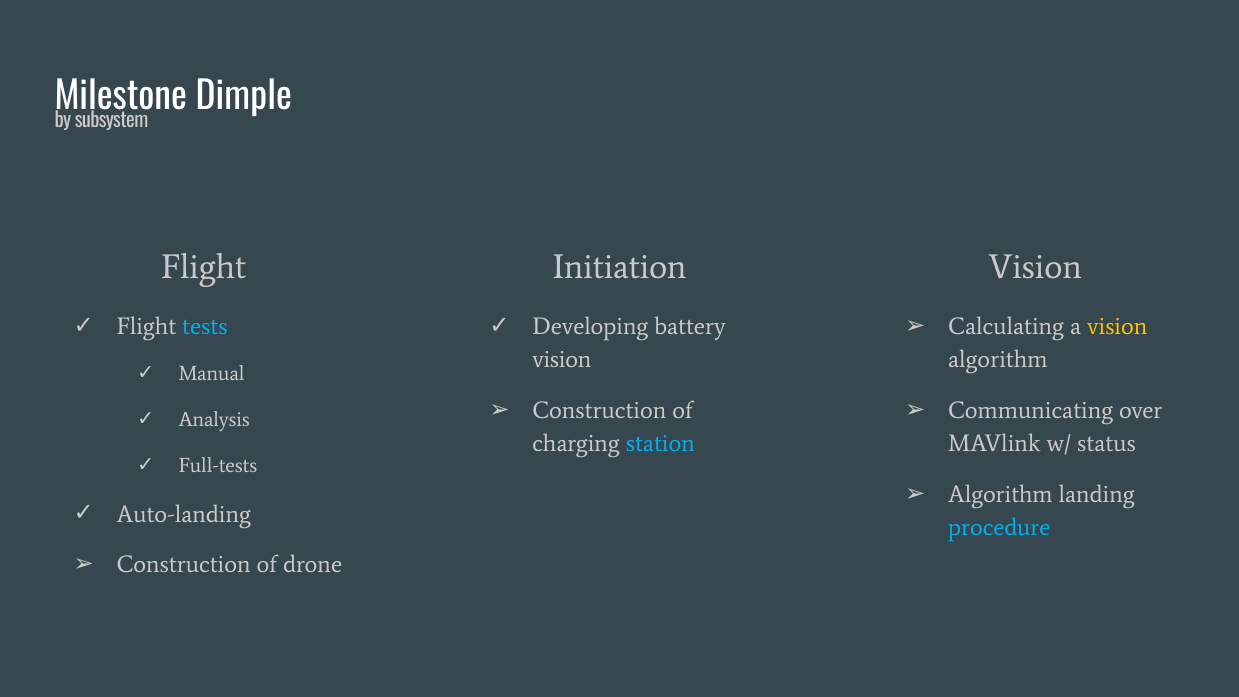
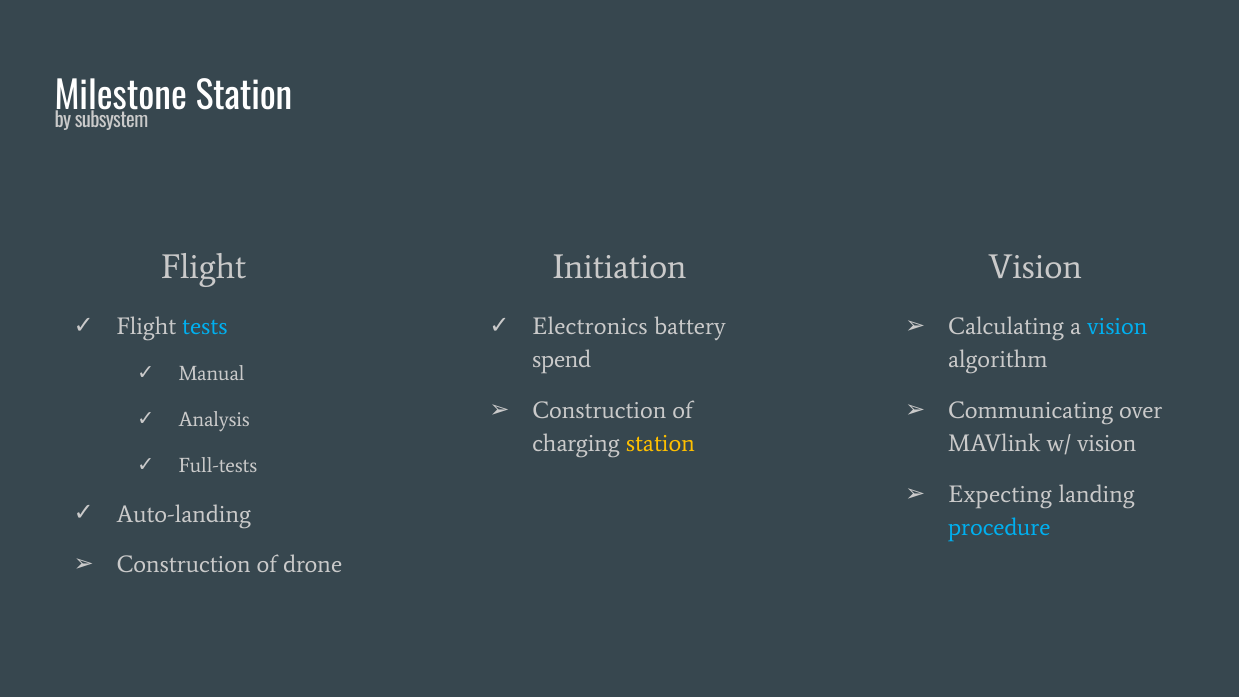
Dimple: Dimple -> Station (244, 97)
Developing: Developing -> Electronics (590, 327)
vision colour: yellow -> light blue (1117, 327)
vision: vision -> spend (562, 360)
station colour: light blue -> yellow (660, 444)
w/ status: status -> vision (1107, 444)
Algorithm: Algorithm -> Expecting (1000, 494)
